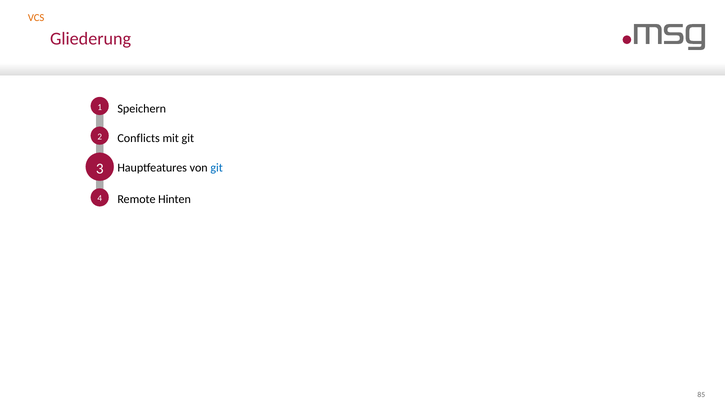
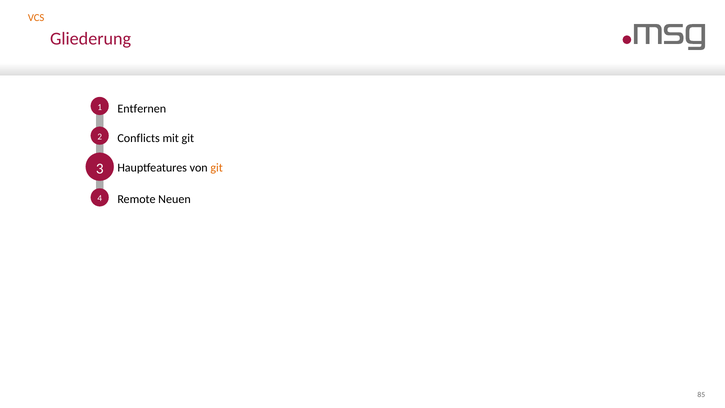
Speichern: Speichern -> Entfernen (142, 108)
git colour: blue -> orange (217, 168)
Hinten: Hinten -> Neuen (174, 199)
